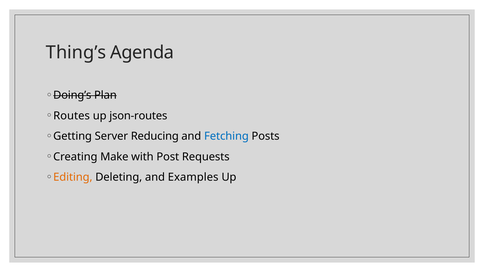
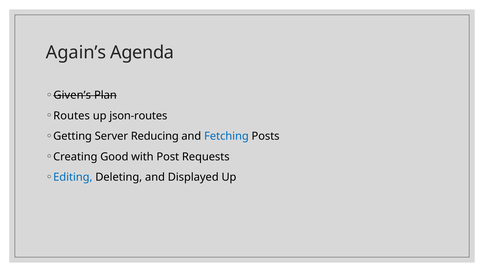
Thing’s: Thing’s -> Again’s (76, 53)
Doing’s: Doing’s -> Given’s (72, 95)
Make: Make -> Good (114, 157)
Editing colour: orange -> blue (73, 177)
Examples: Examples -> Displayed (193, 177)
